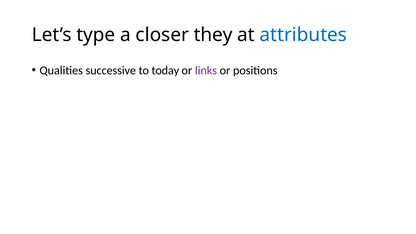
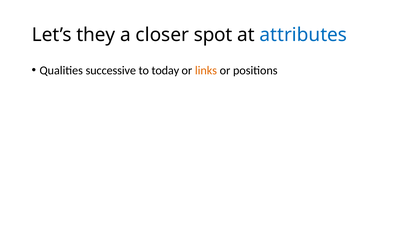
type: type -> they (96, 35)
they: they -> spot (213, 35)
links colour: purple -> orange (206, 70)
